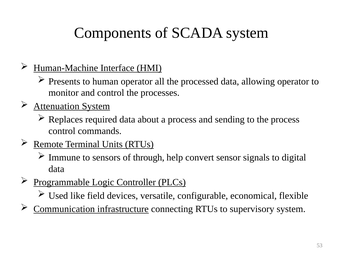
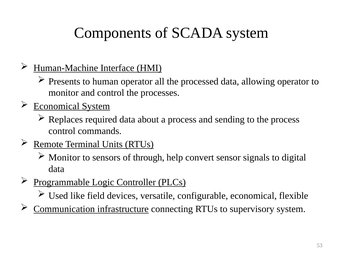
Attenuation: Attenuation -> Economical (56, 106)
Immune: Immune -> Monitor (64, 158)
